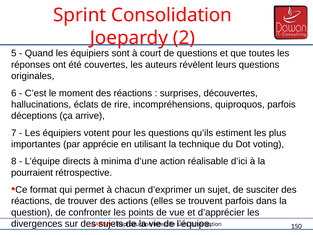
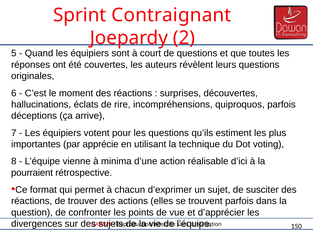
Consolidation: Consolidation -> Contraignant (171, 15)
directs: directs -> vienne (77, 161)
